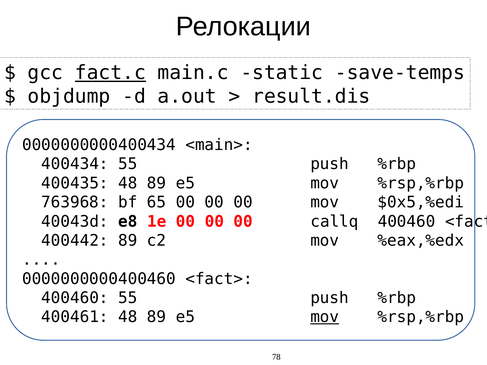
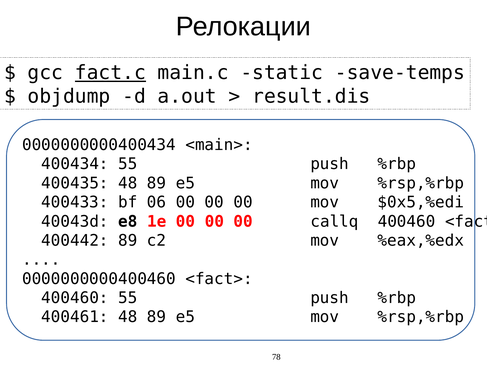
763968: 763968 -> 400433 (75, 202)
65: 65 -> 06 (157, 202)
mov underline: present -> none (325, 317)
